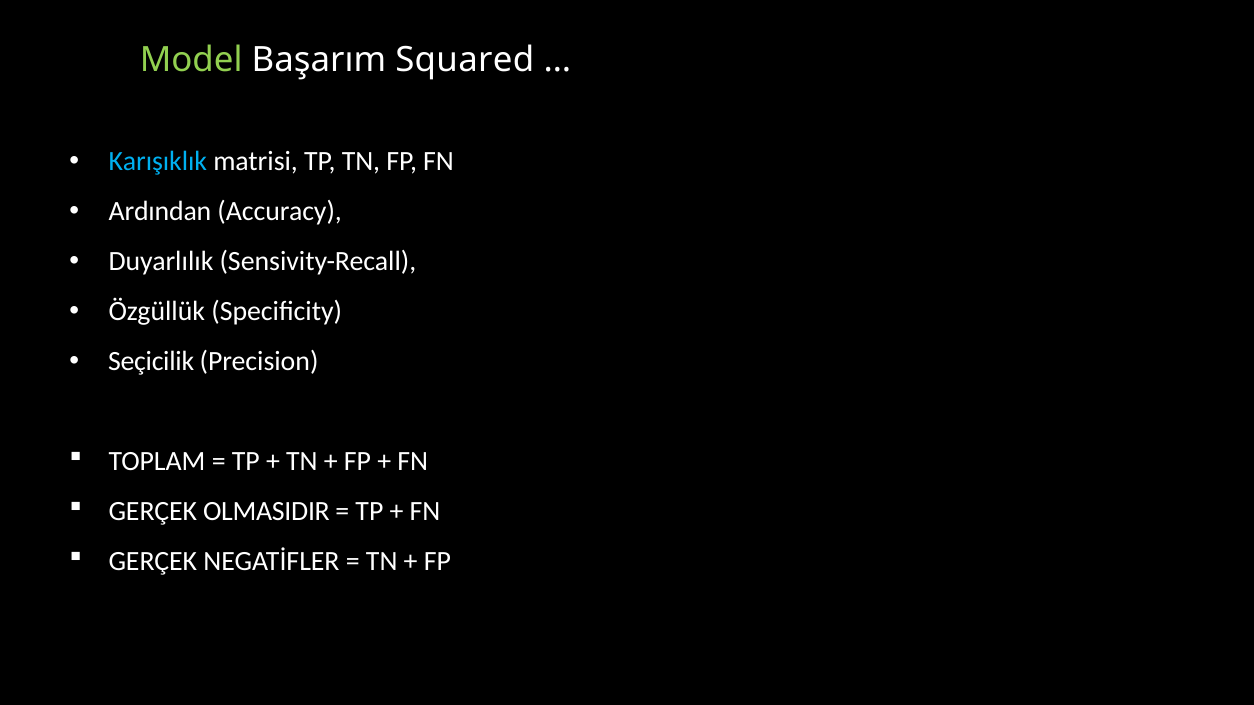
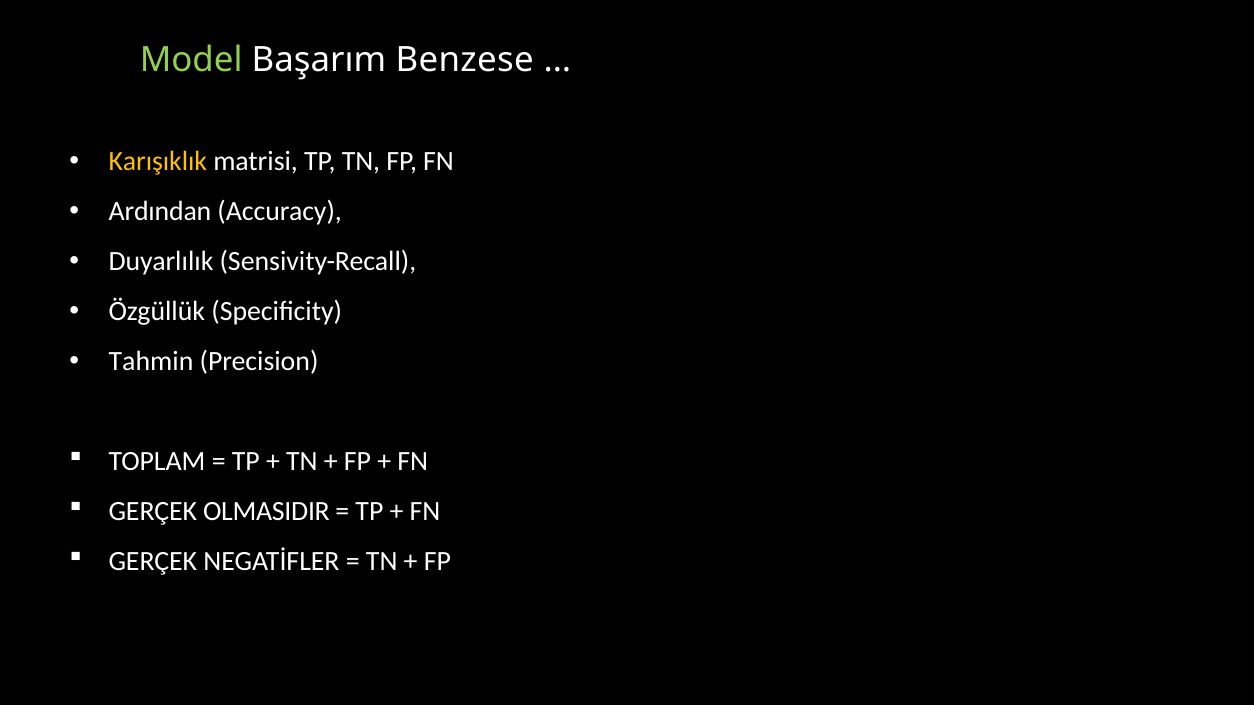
Squared: Squared -> Benzese (465, 60)
Karışıklık colour: light blue -> yellow (158, 162)
Seçicilik: Seçicilik -> Tahmin (151, 362)
